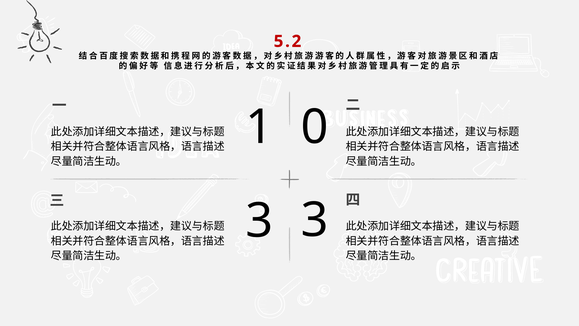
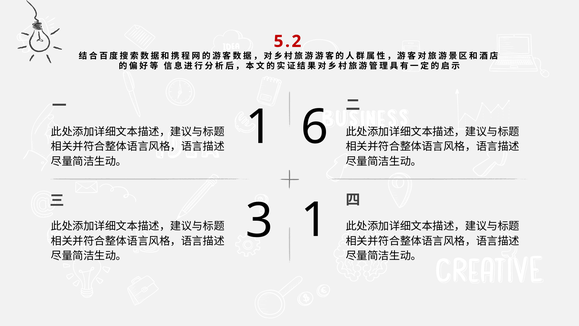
0: 0 -> 6 (315, 127)
3 3: 3 -> 1 (315, 220)
